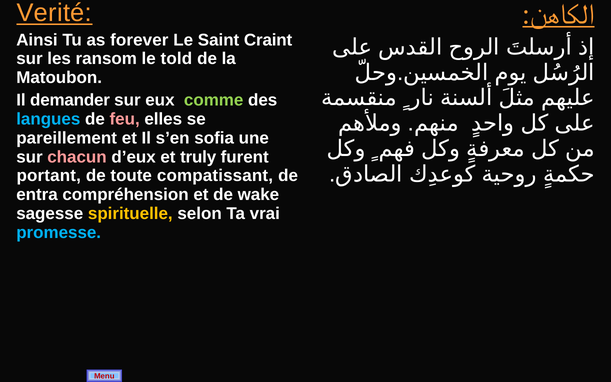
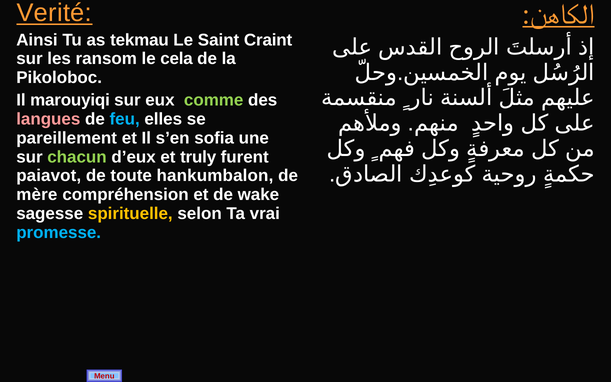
forever: forever -> tekmau (139, 40)
told: told -> cela (177, 59)
Matoubon: Matoubon -> Pikoloboc (59, 78)
demander: demander -> marouyiqi (70, 100)
langues colour: light blue -> pink (48, 119)
feu colour: pink -> light blue (125, 119)
chacun colour: pink -> light green (77, 157)
portant: portant -> paiavot (49, 176)
compatissant: compatissant -> hankumbalon (215, 176)
entra: entra -> mère (37, 195)
